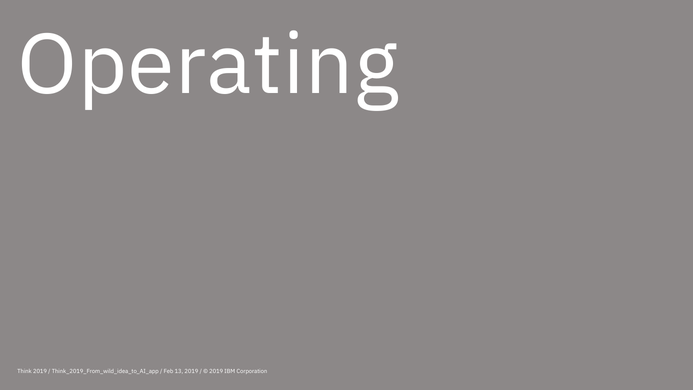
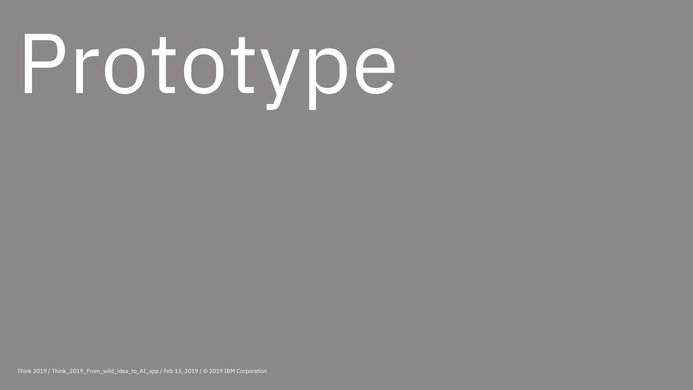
Operating: Operating -> Prototype (208, 65)
